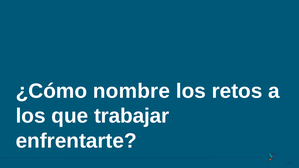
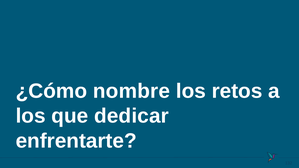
trabajar: trabajar -> dedicar (131, 116)
